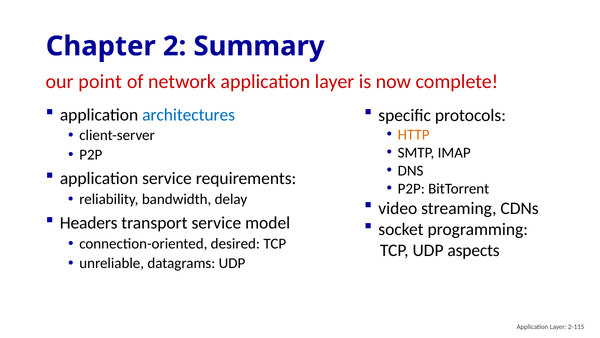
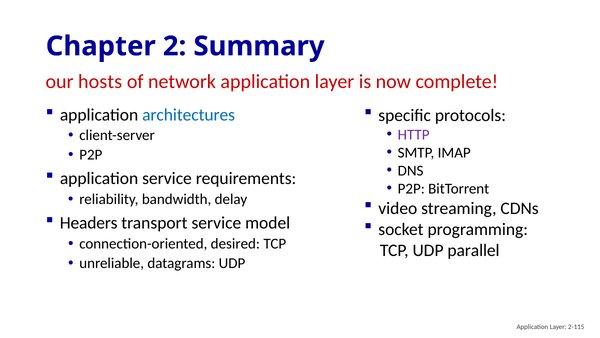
point: point -> hosts (100, 81)
HTTP colour: orange -> purple (414, 134)
aspects: aspects -> parallel (474, 250)
